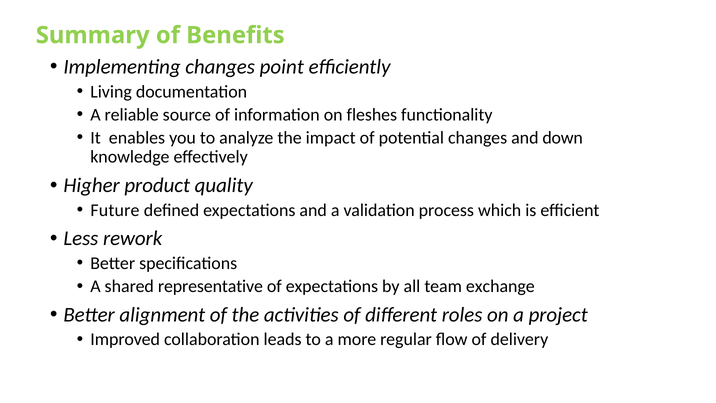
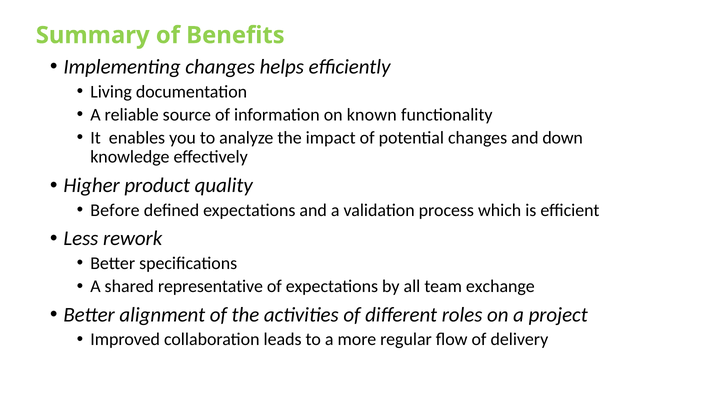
point: point -> helps (282, 67)
fleshes: fleshes -> known (372, 115)
Future: Future -> Before (115, 210)
